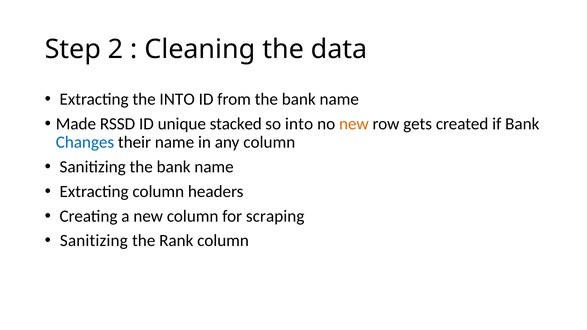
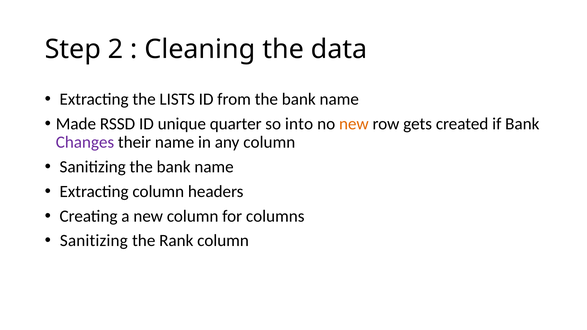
the INTO: INTO -> LISTS (177, 99)
stacked: stacked -> quarter (236, 124)
Changes colour: blue -> purple (85, 142)
scraping: scraping -> columns (275, 216)
